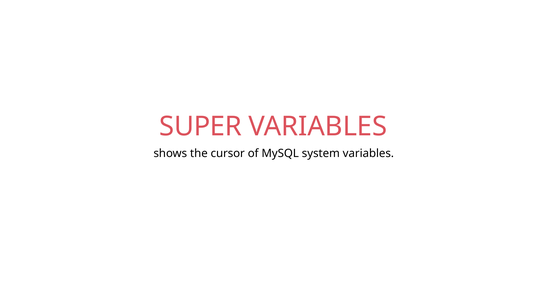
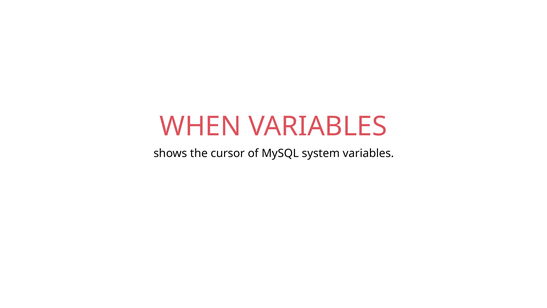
SUPER: SUPER -> WHEN (200, 126)
